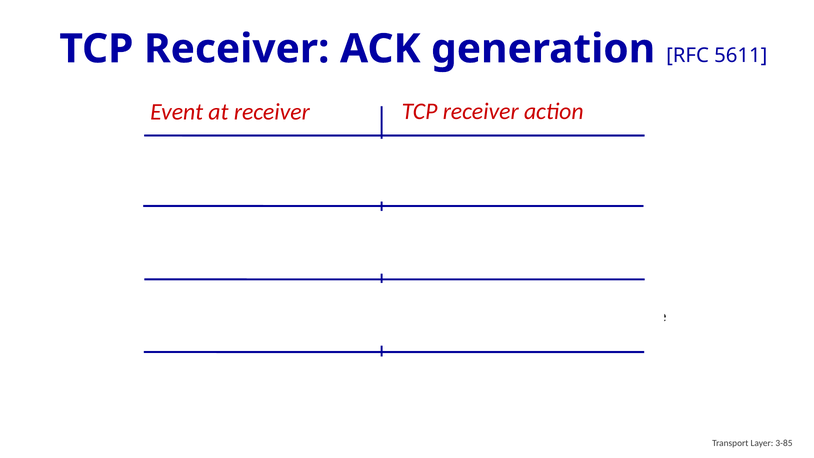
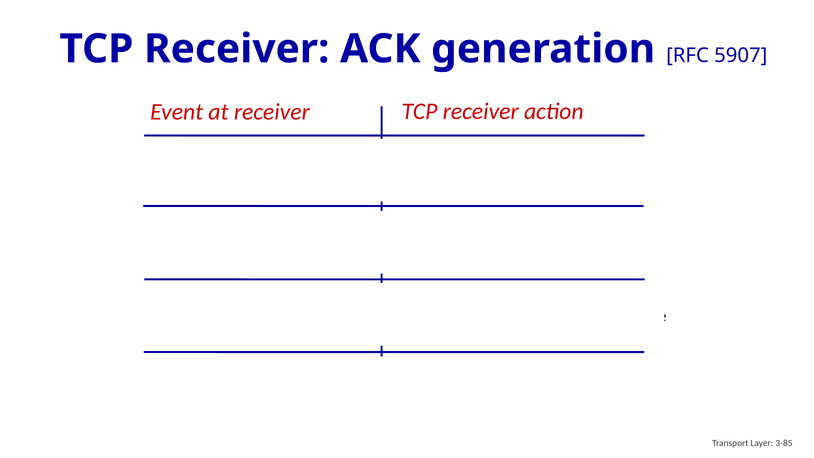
5611: 5611 -> 5907 (741, 56)
